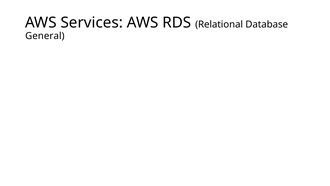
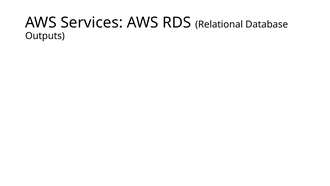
General: General -> Outputs (45, 36)
